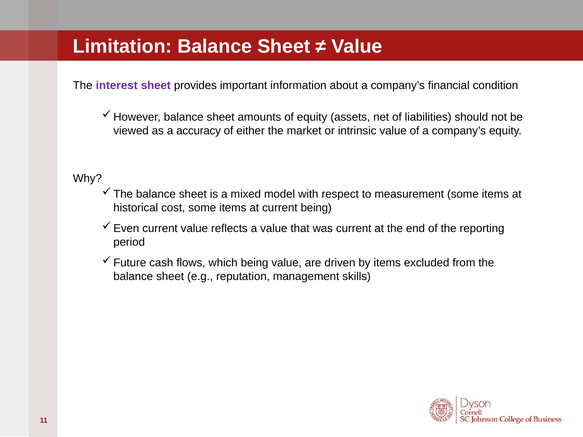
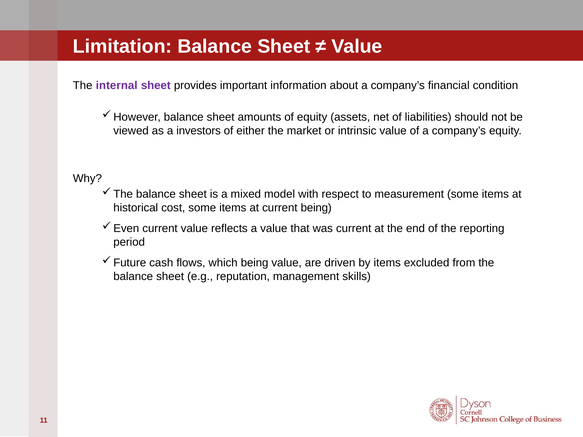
interest: interest -> internal (117, 85)
accuracy: accuracy -> investors (199, 131)
